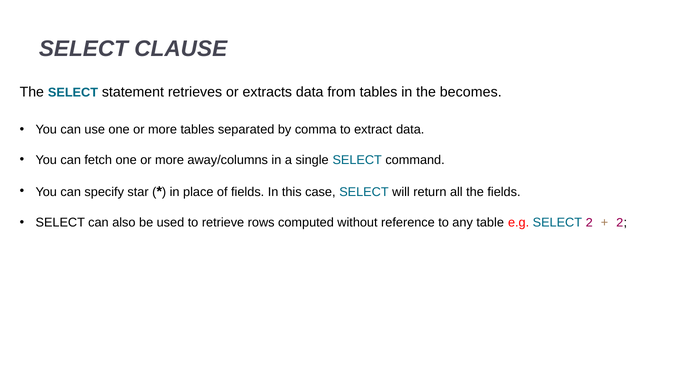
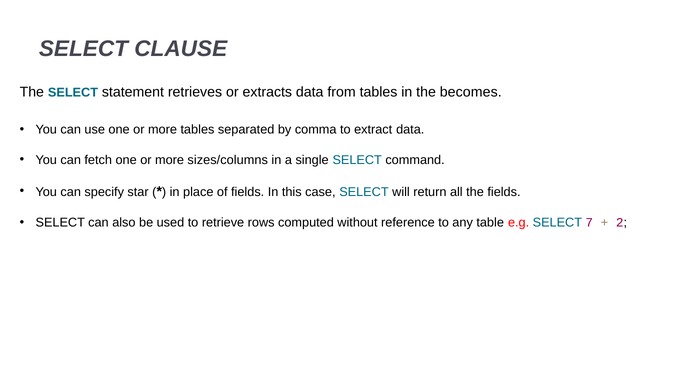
away/columns: away/columns -> sizes/columns (228, 160)
SELECT 2: 2 -> 7 (589, 223)
